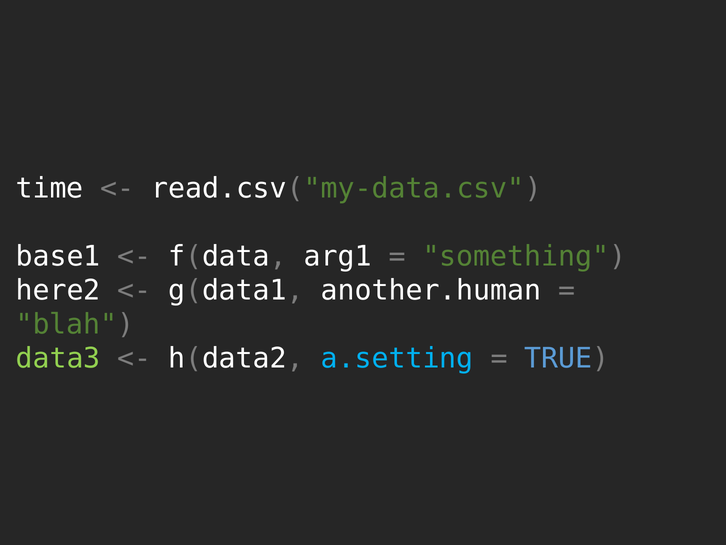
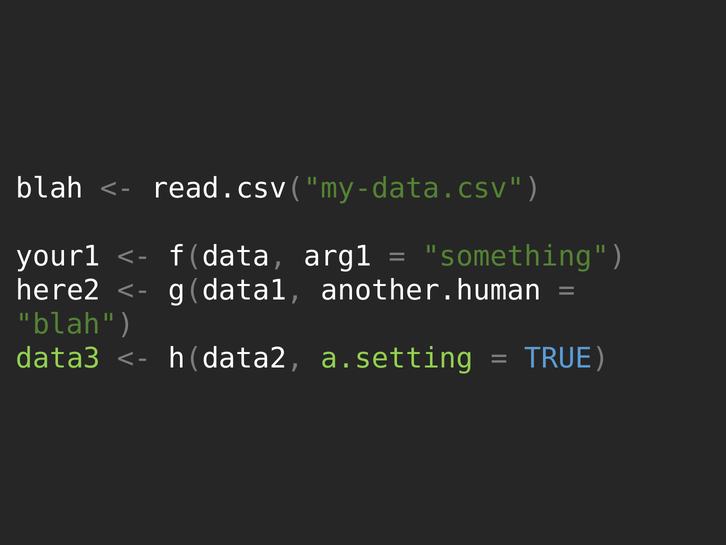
time: time -> blah (50, 188)
base1: base1 -> your1 (58, 256)
a.setting colour: light blue -> light green (397, 358)
